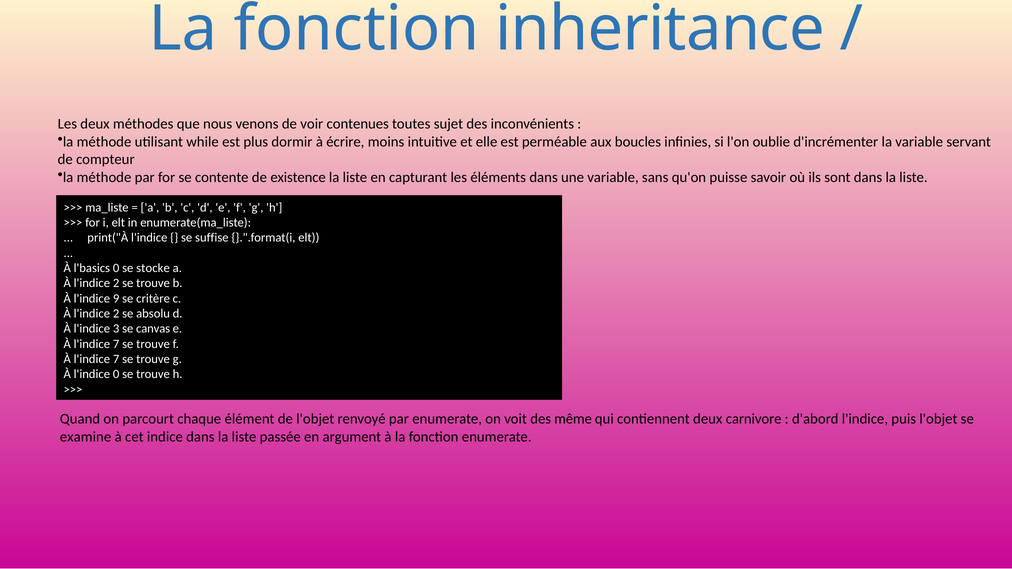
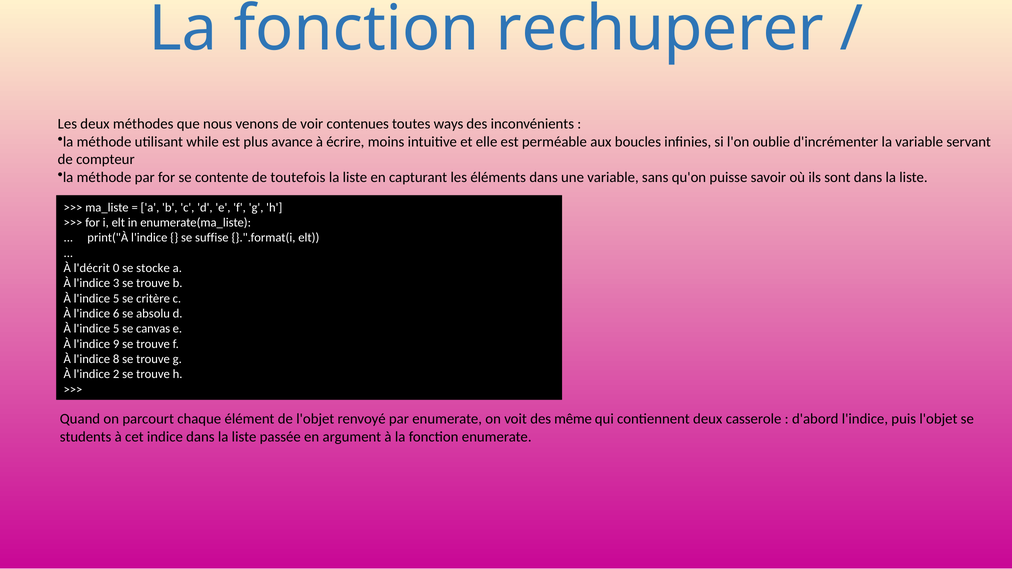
inheritance: inheritance -> rechuperer (660, 29)
sujet: sujet -> ways (449, 124)
dormir: dormir -> avance (292, 142)
existence: existence -> toutefois (298, 177)
l'basics: l'basics -> l'décrit (92, 268)
2: 2 -> 3 (116, 283)
9: 9 -> 5 (116, 298)
2: 2 -> 6 (116, 314)
3: 3 -> 5 (116, 329)
7: 7 -> 9 (116, 344)
7: 7 -> 8 (116, 359)
l'indice 0: 0 -> 2 (116, 374)
carnivore: carnivore -> casserole (754, 419)
examine: examine -> students (86, 437)
